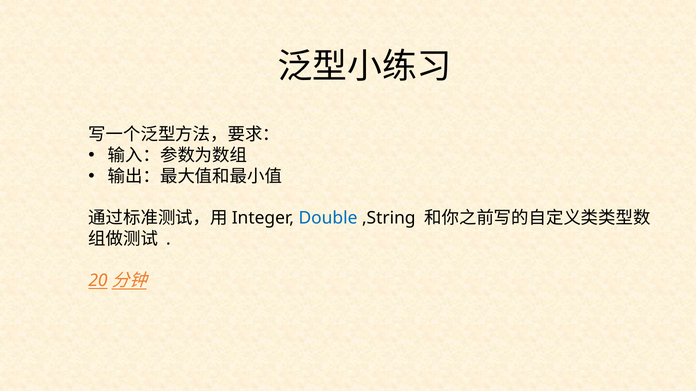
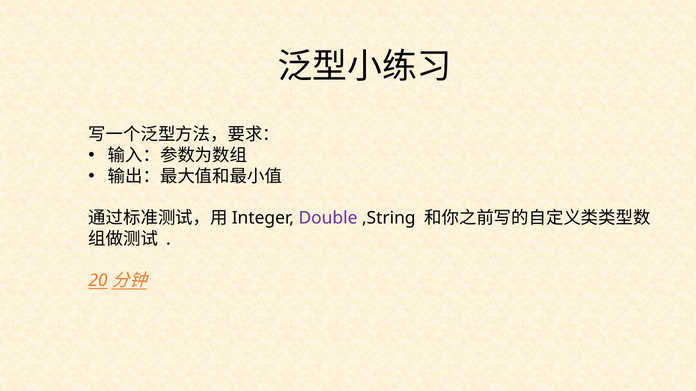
Double colour: blue -> purple (328, 218)
